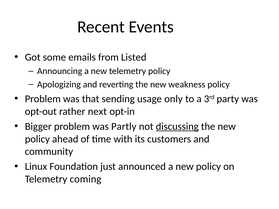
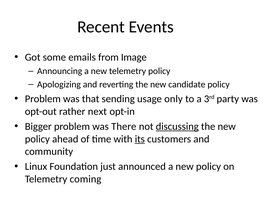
Listed: Listed -> Image (134, 57)
weakness: weakness -> candidate (187, 85)
Partly: Partly -> There (124, 127)
its underline: none -> present (140, 139)
